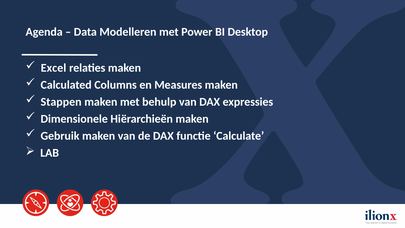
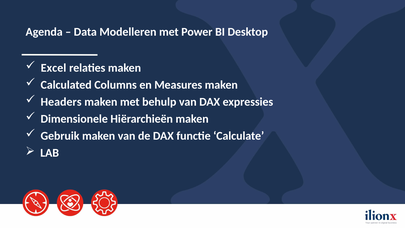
Stappen: Stappen -> Headers (61, 102)
